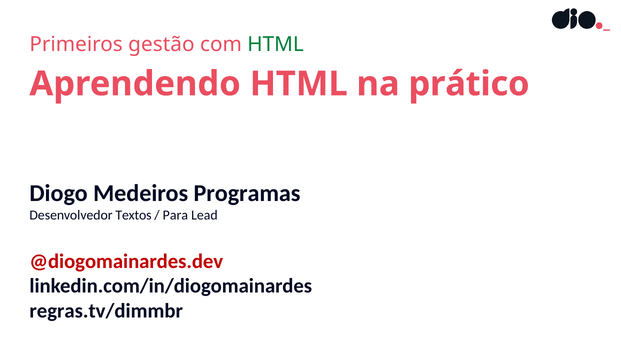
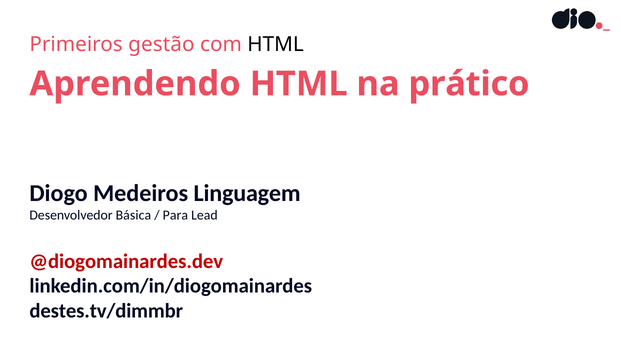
HTML colour: green -> black (276, 44)
Programas: Programas -> Linguagem (247, 193)
Textos: Textos -> Básica (133, 215)
regras.tv/dimmbr: regras.tv/dimmbr -> destes.tv/dimmbr (106, 311)
